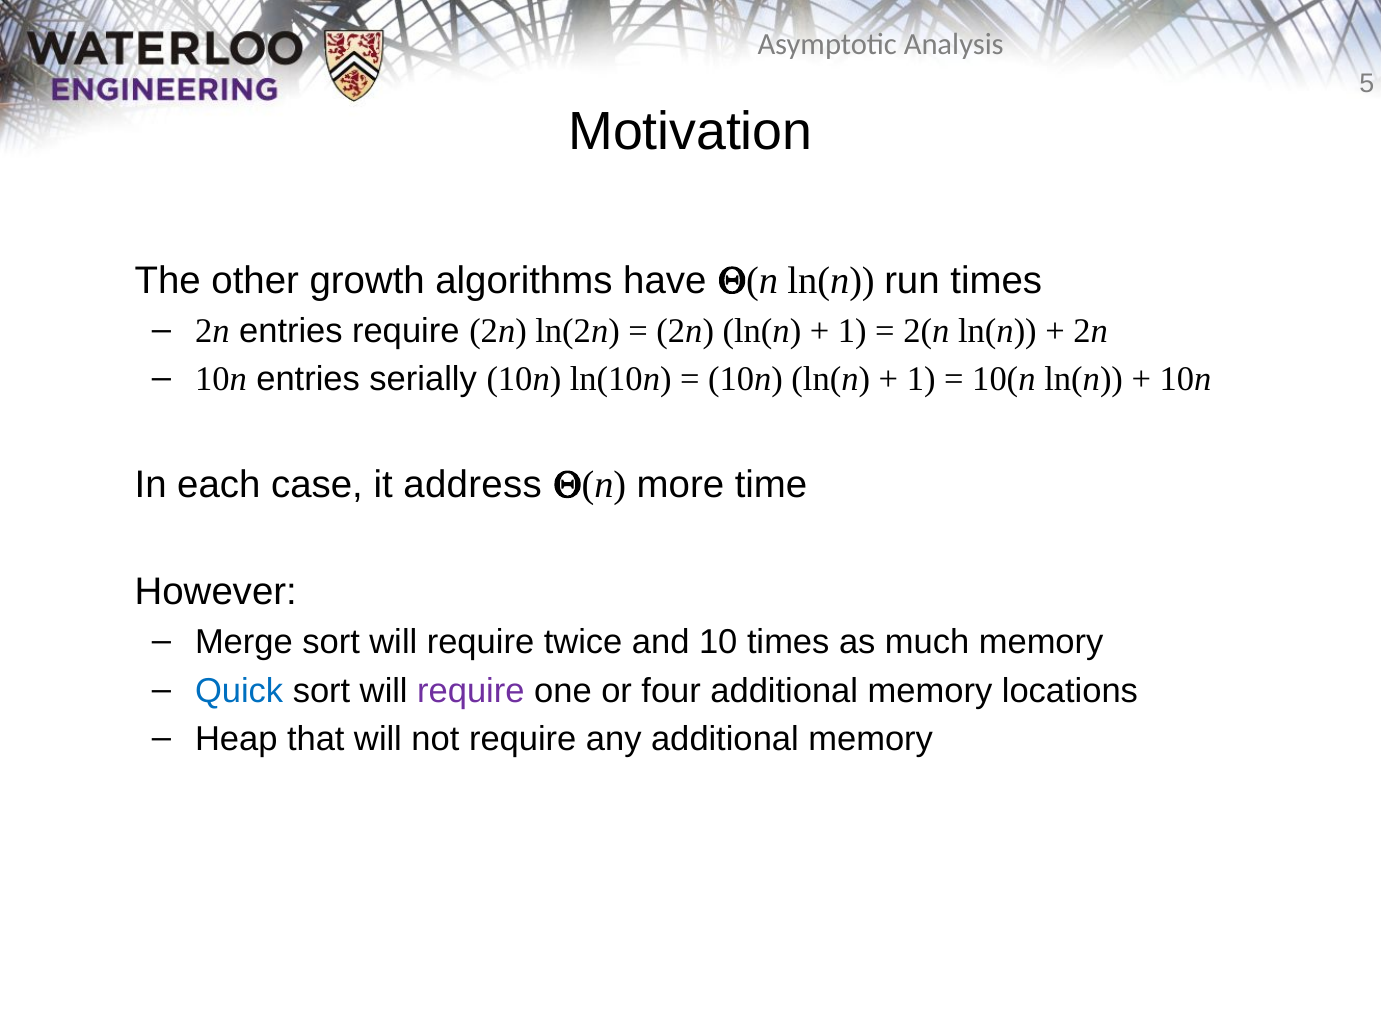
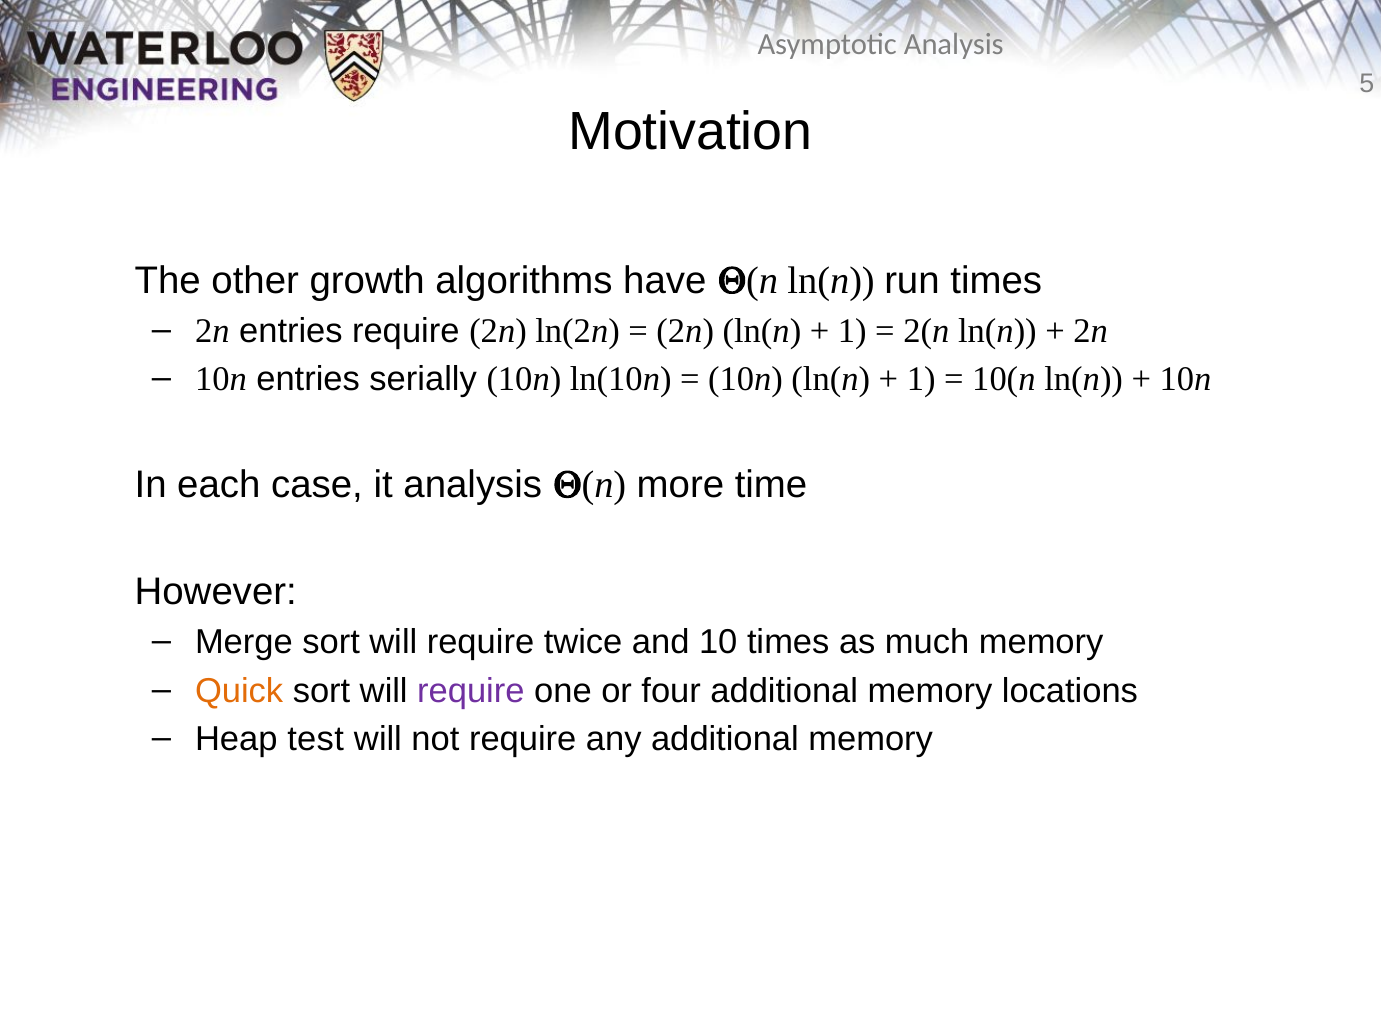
it address: address -> analysis (473, 484)
Quick colour: blue -> orange (239, 691)
that: that -> test (316, 739)
